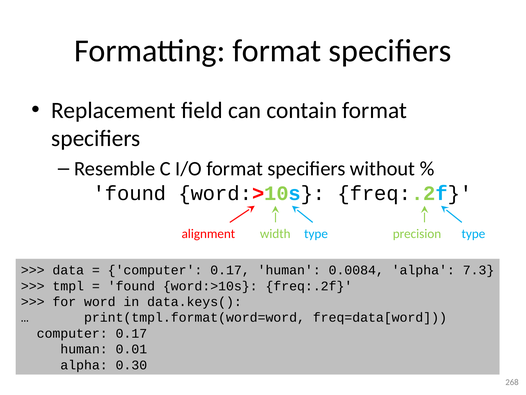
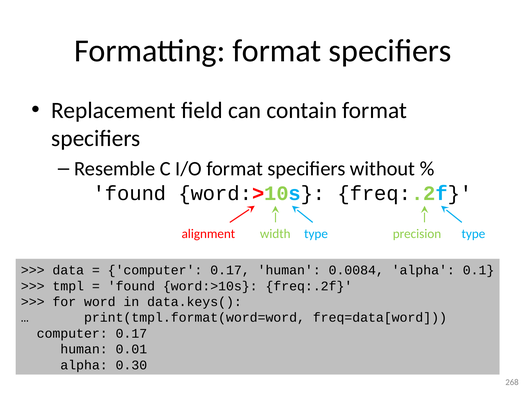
7.3: 7.3 -> 0.1 (479, 270)
